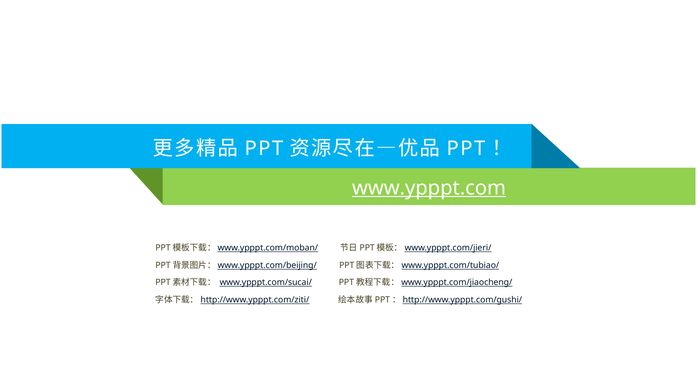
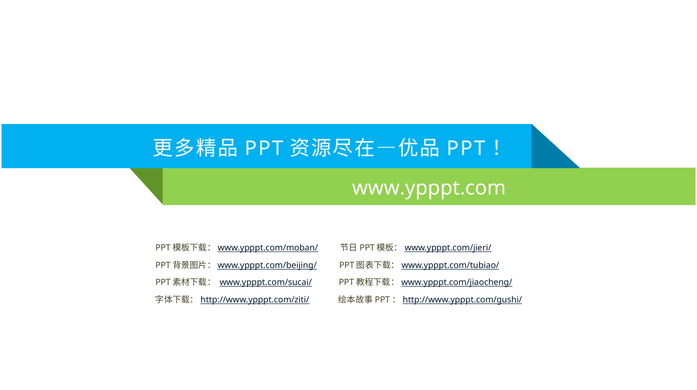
www.ypppt.com underline: present -> none (429, 188)
